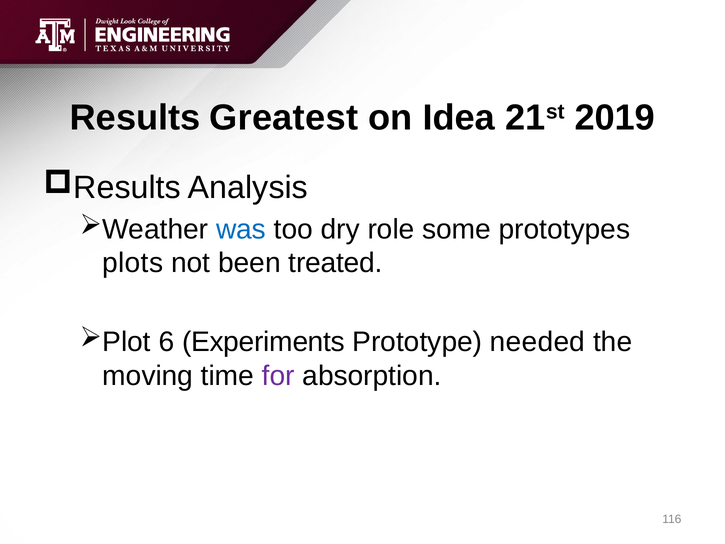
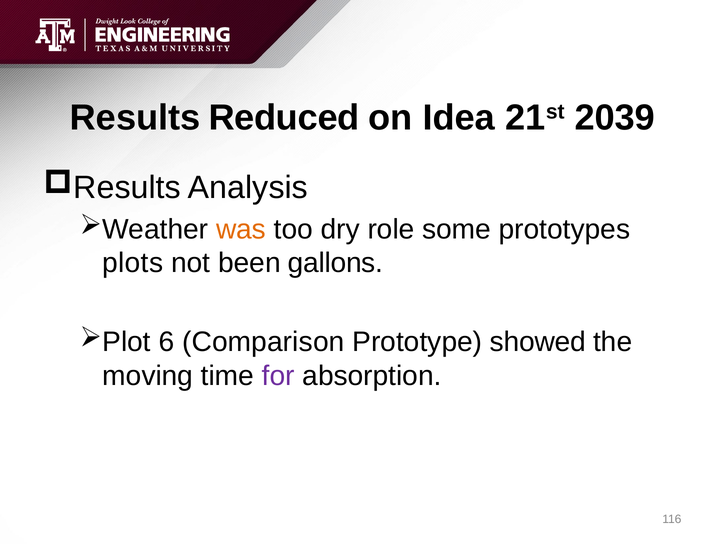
Greatest: Greatest -> Reduced (284, 118)
2019: 2019 -> 2039 (615, 118)
was colour: blue -> orange (241, 229)
treated: treated -> gallons (336, 263)
Experiments: Experiments -> Comparison (263, 342)
needed: needed -> showed (538, 342)
